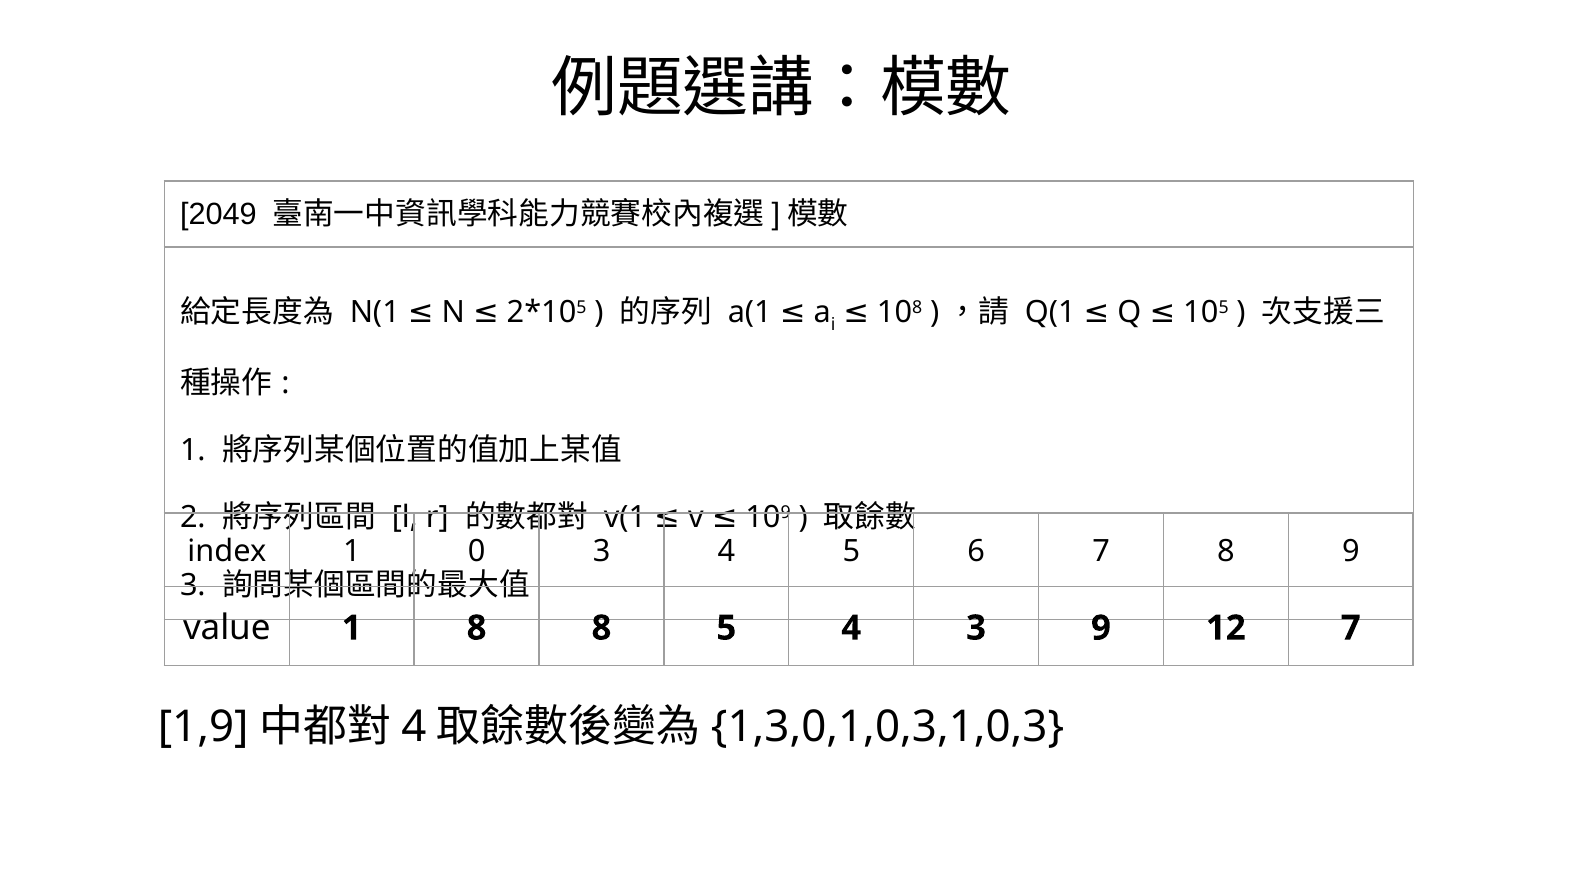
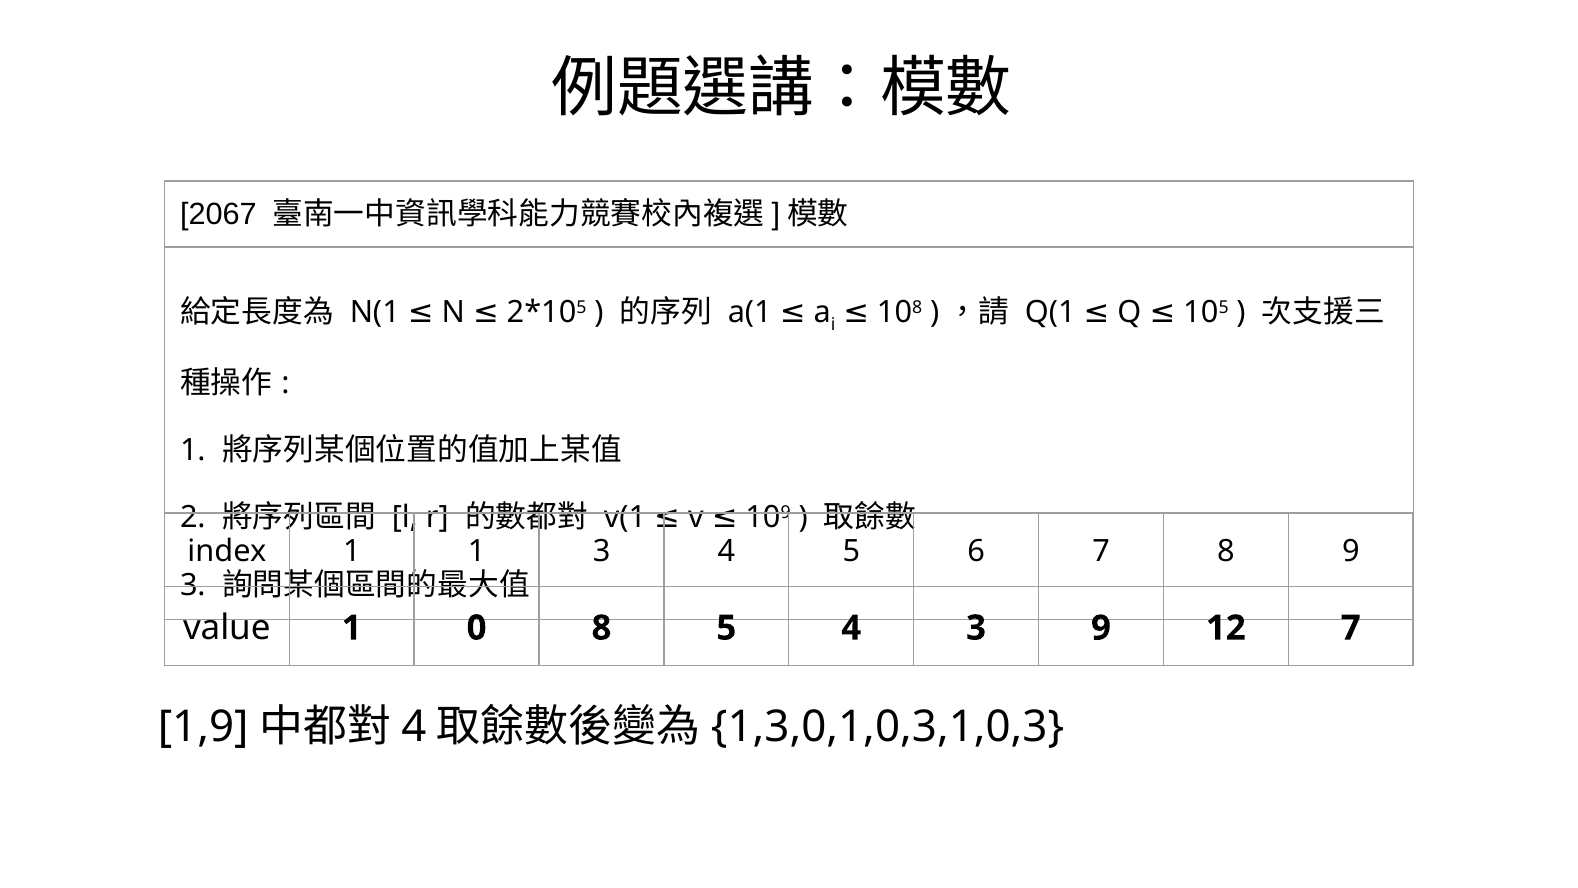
2049: 2049 -> 2067 (218, 214)
1 0: 0 -> 1 (477, 551)
1 8: 8 -> 0 (477, 628)
